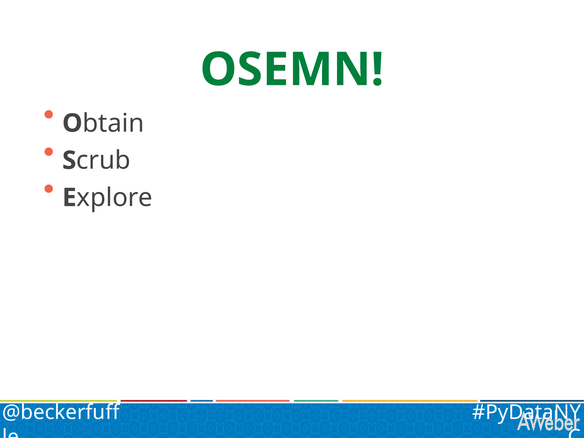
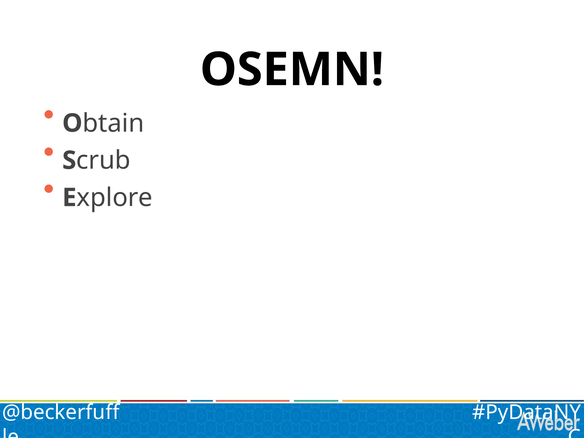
OSEMN colour: green -> black (292, 70)
